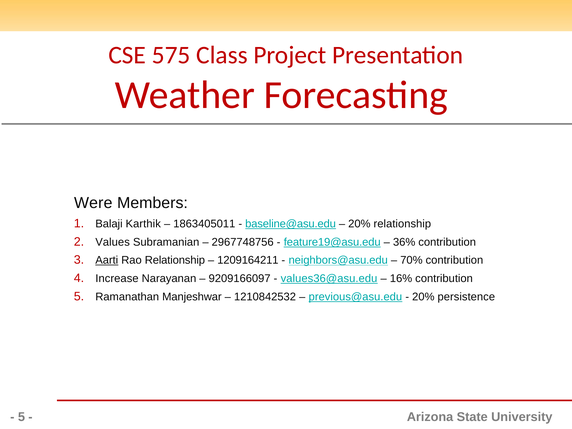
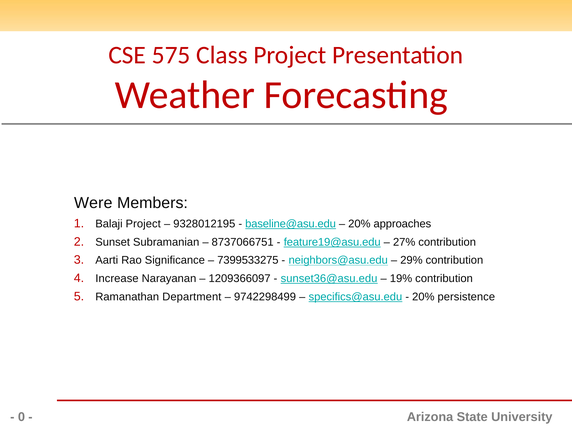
Balaji Karthik: Karthik -> Project (143, 224)
1863405011: 1863405011 -> 9328012195 (204, 224)
20% relationship: relationship -> approaches (402, 224)
Values: Values -> Sunset (113, 242)
2967748756: 2967748756 -> 8737066751 (243, 242)
36%: 36% -> 27% (404, 242)
Aarti underline: present -> none (107, 260)
Rao Relationship: Relationship -> Significance (175, 260)
1209164211: 1209164211 -> 7399533275 (248, 260)
70%: 70% -> 29% (411, 260)
9209166097: 9209166097 -> 1209366097 (240, 278)
values36@asu.edu: values36@asu.edu -> sunset36@asu.edu (329, 278)
16%: 16% -> 19% (401, 278)
Manjeshwar: Manjeshwar -> Department (192, 297)
1210842532: 1210842532 -> 9742298499 (265, 297)
previous@asu.edu: previous@asu.edu -> specifics@asu.edu (355, 297)
5: 5 -> 0 (21, 417)
